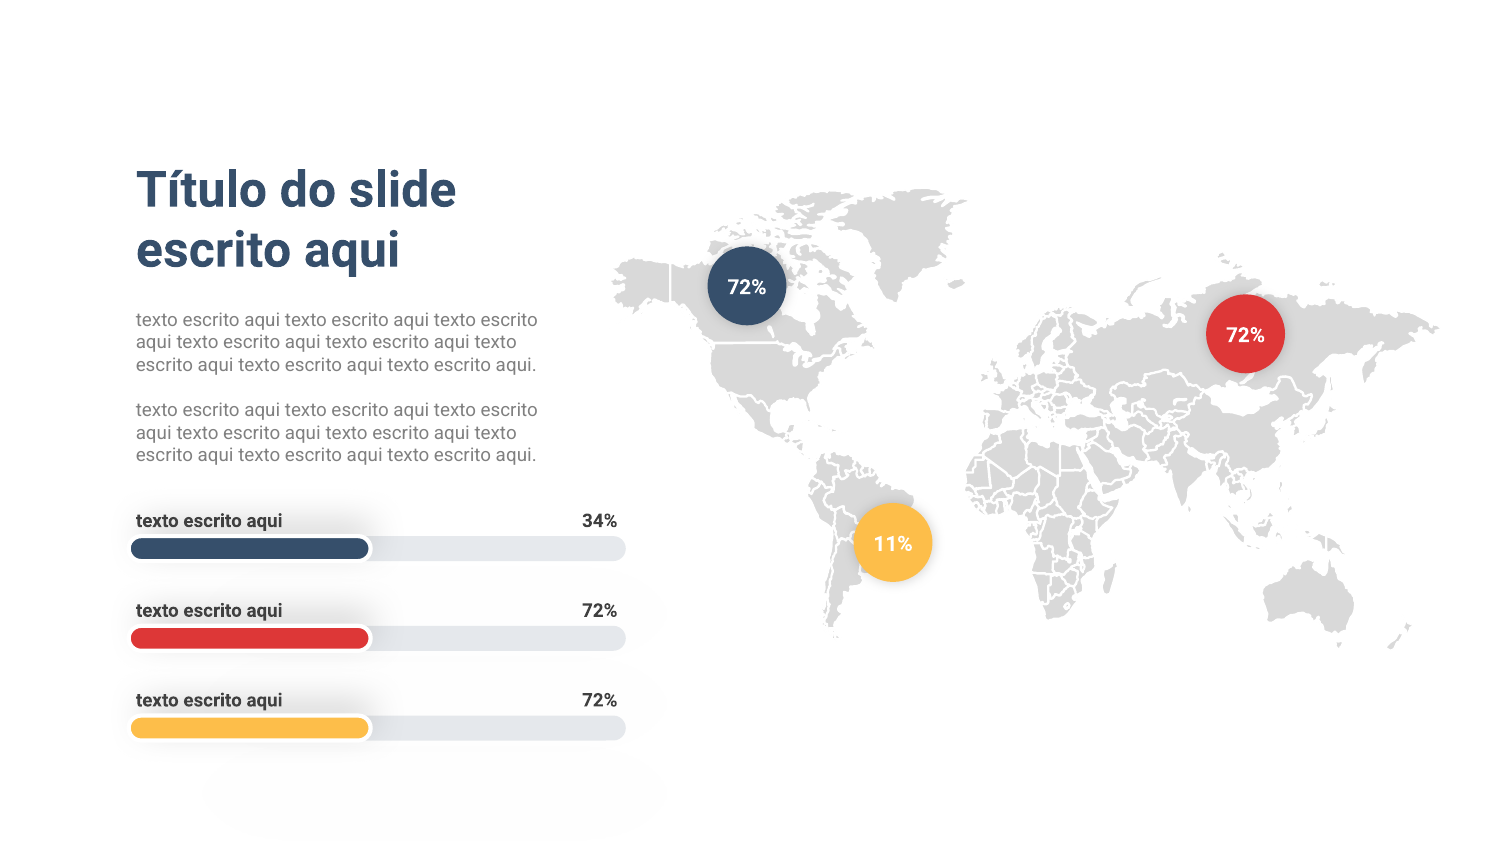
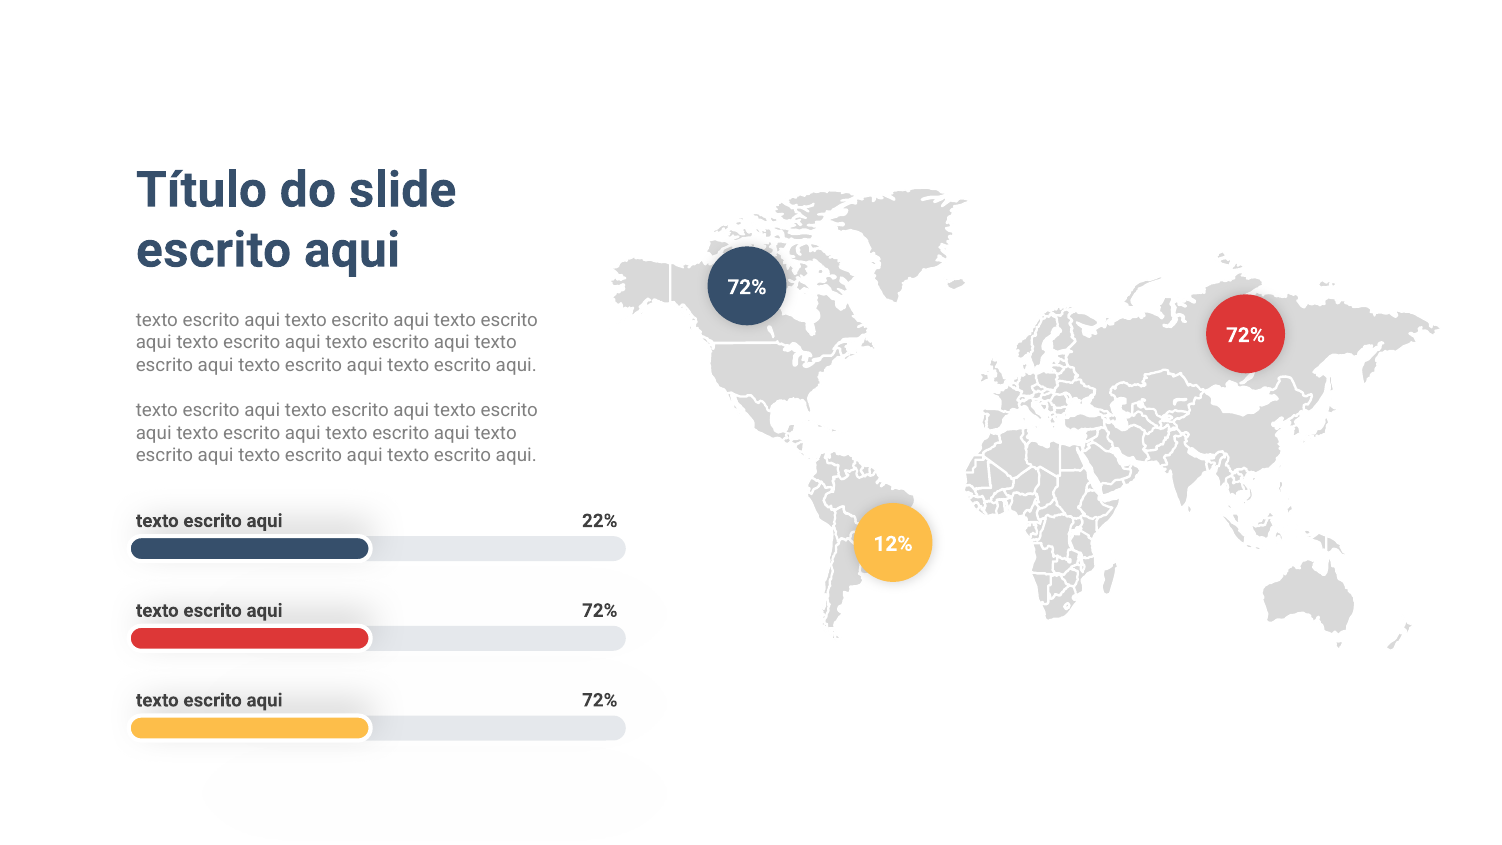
34%: 34% -> 22% (600, 521)
11%: 11% -> 12% (893, 544)
